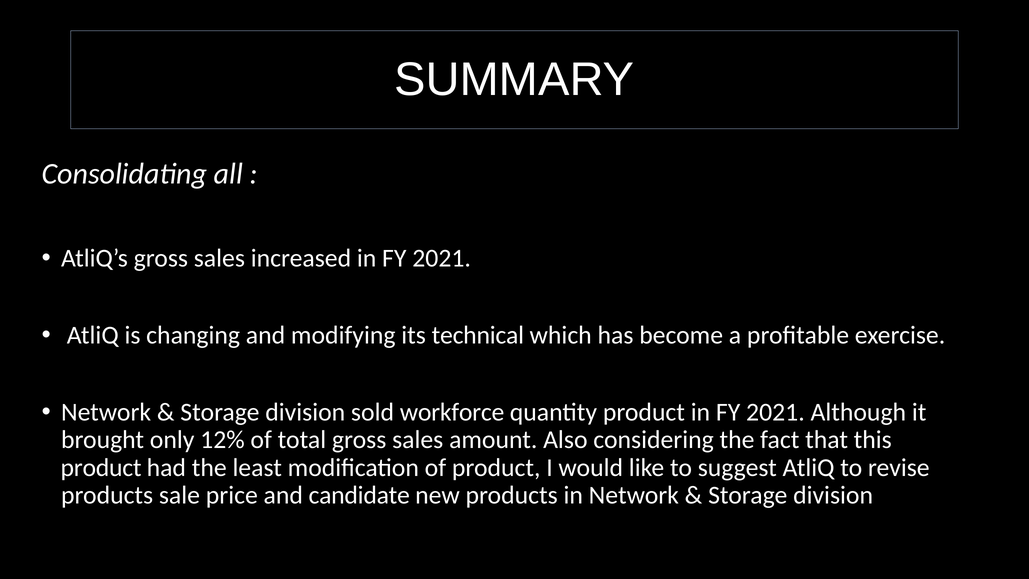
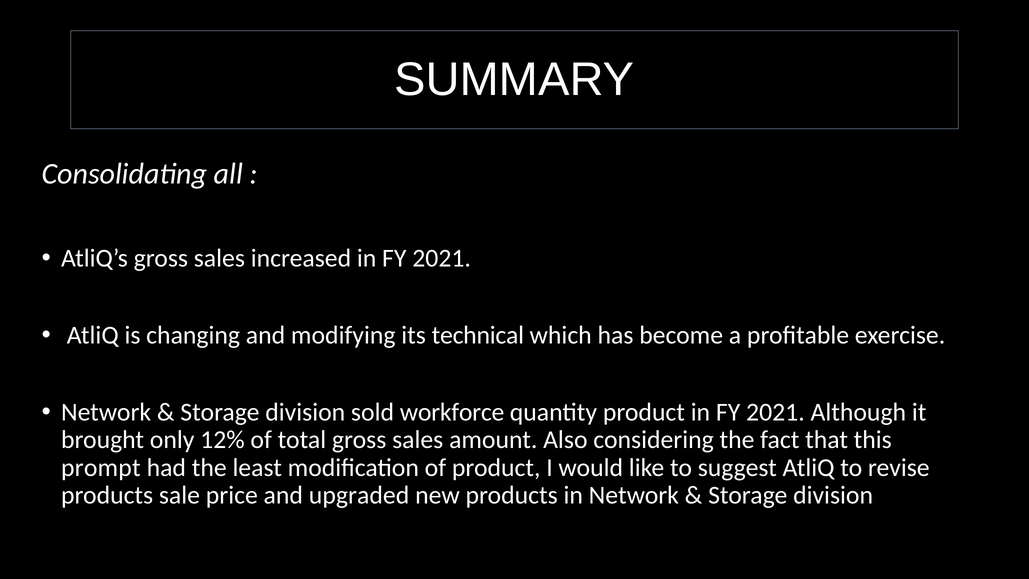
product: product -> prompt (101, 467)
candidate: candidate -> upgraded (359, 495)
